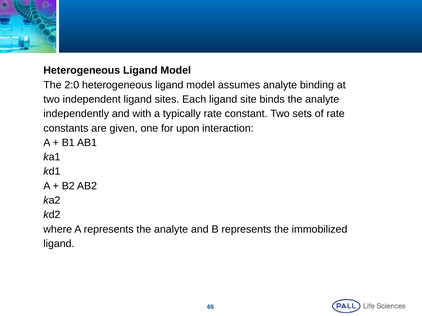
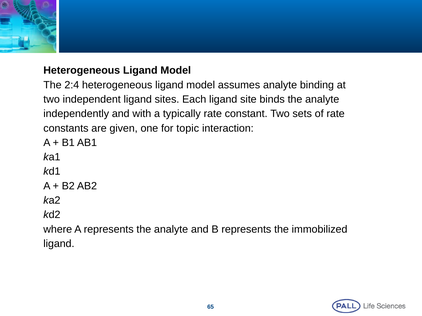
2:0: 2:0 -> 2:4 (72, 85)
upon: upon -> topic (188, 128)
